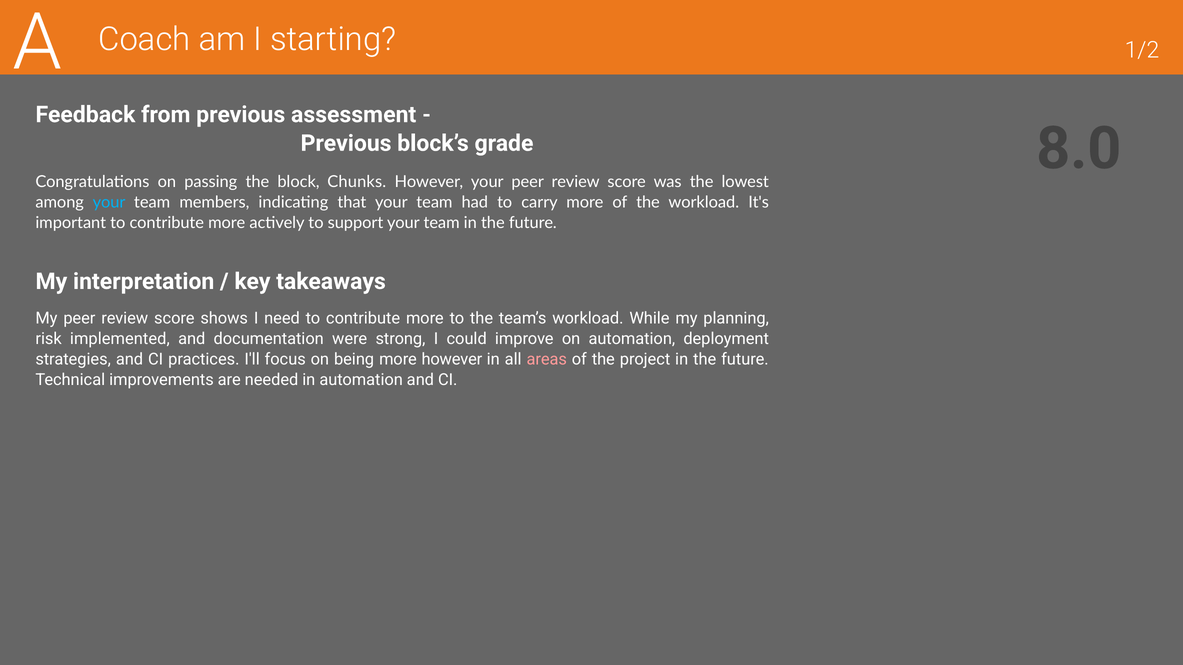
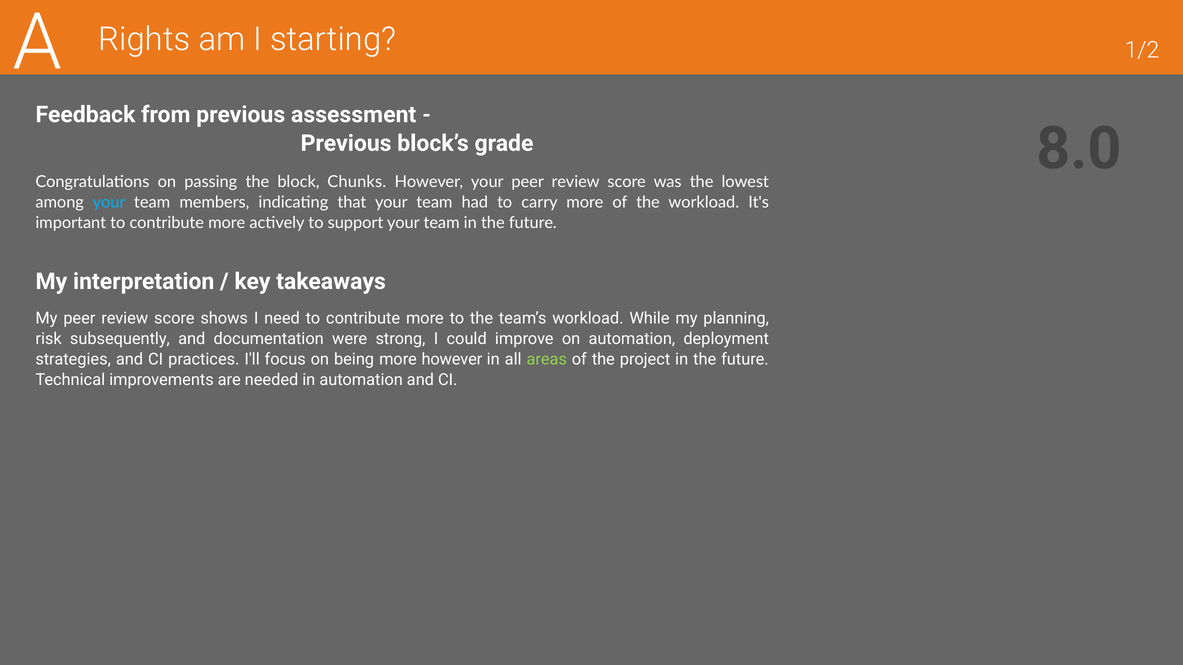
Coach: Coach -> Rights (144, 39)
implemented: implemented -> subsequently (120, 339)
areas colour: pink -> light green (547, 360)
